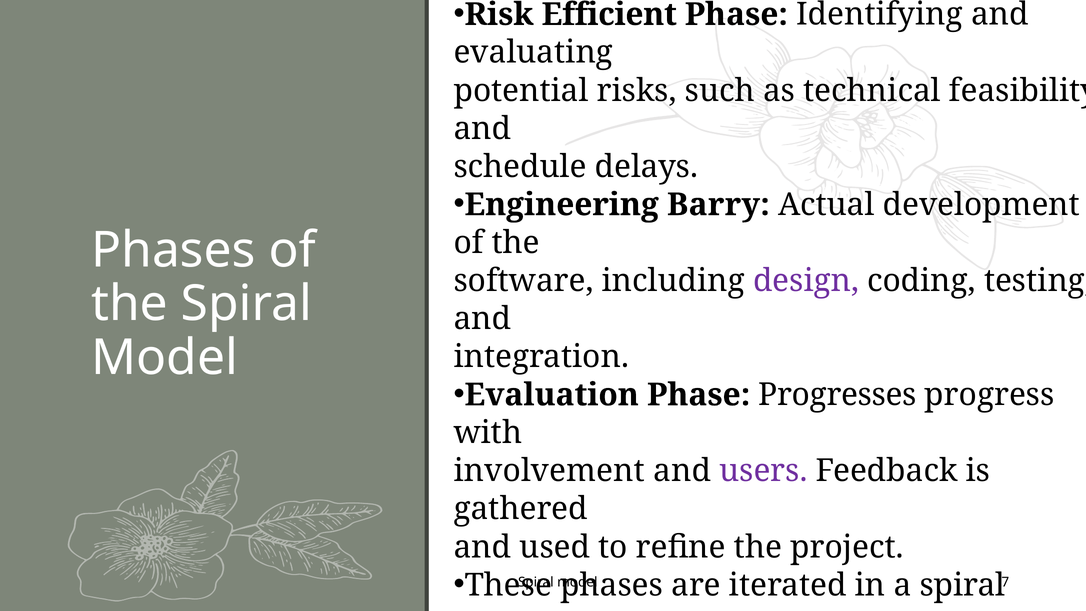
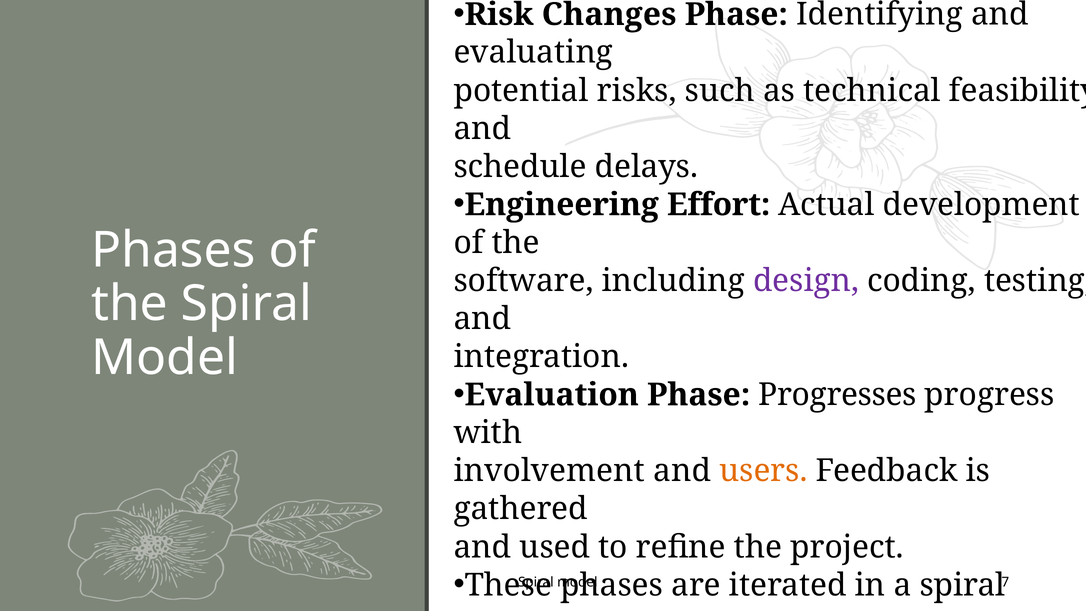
Efficient: Efficient -> Changes (609, 14)
Barry: Barry -> Effort (719, 205)
users colour: purple -> orange (763, 471)
